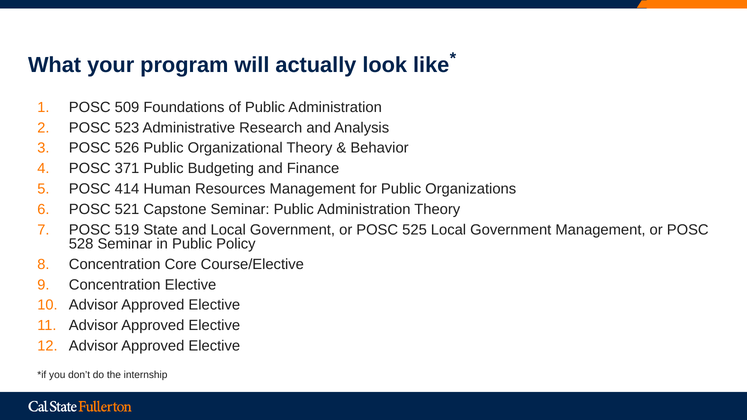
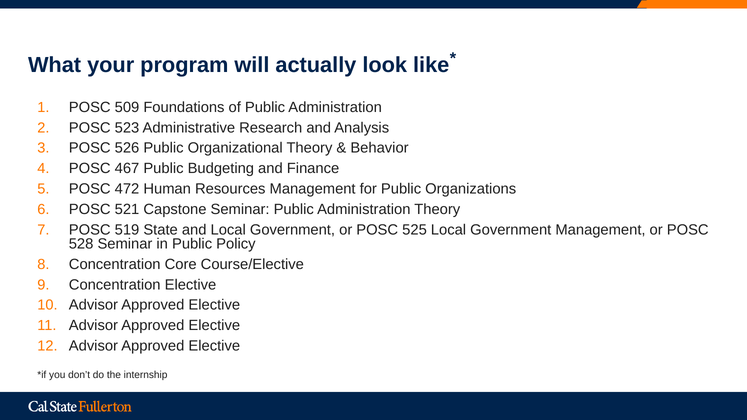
371: 371 -> 467 (127, 169)
414: 414 -> 472 (127, 189)
